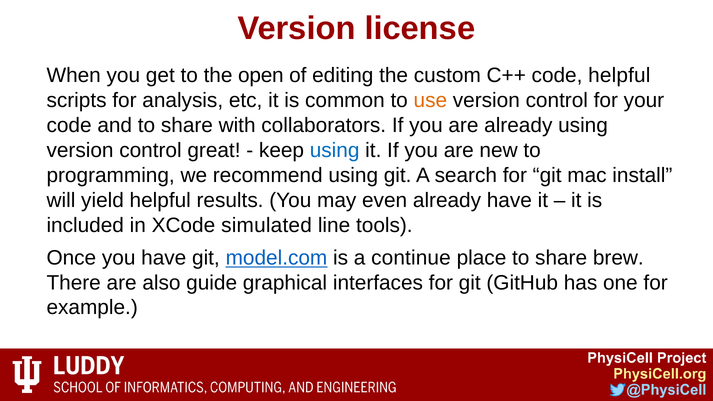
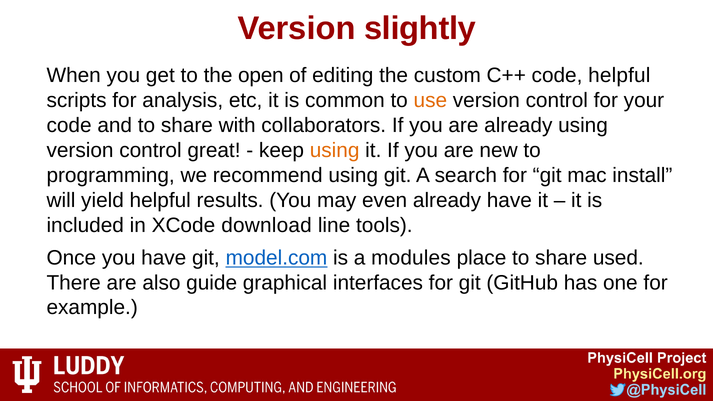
license: license -> slightly (420, 29)
using colour: blue -> orange (335, 151)
simulated: simulated -> download (266, 225)
continue: continue -> modules (411, 258)
brew: brew -> used (618, 258)
